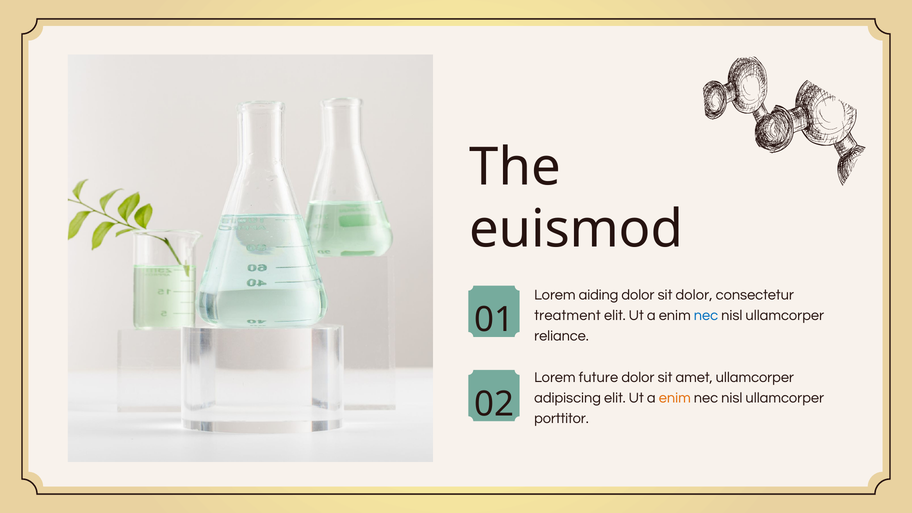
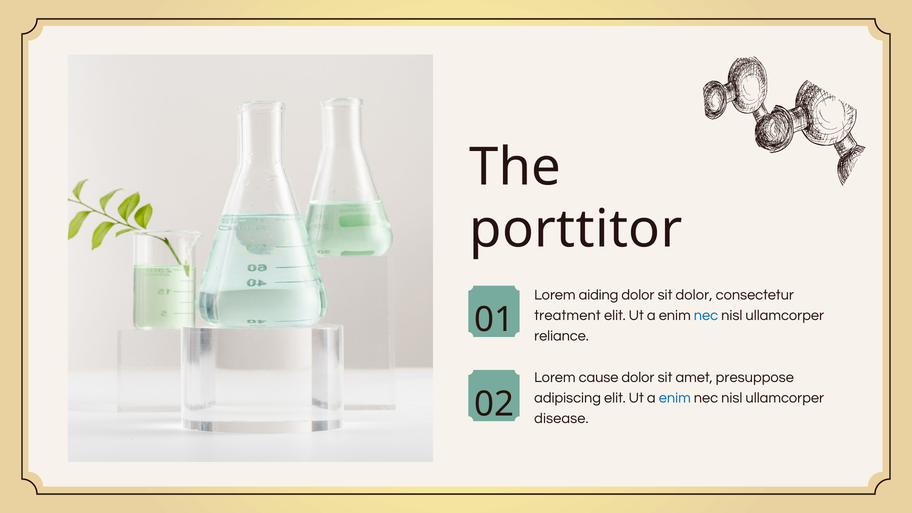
euismod: euismod -> porttitor (576, 229)
future: future -> cause (599, 377)
amet ullamcorper: ullamcorper -> presuppose (755, 377)
enim colour: orange -> blue (675, 398)
porttitor: porttitor -> disease (561, 418)
